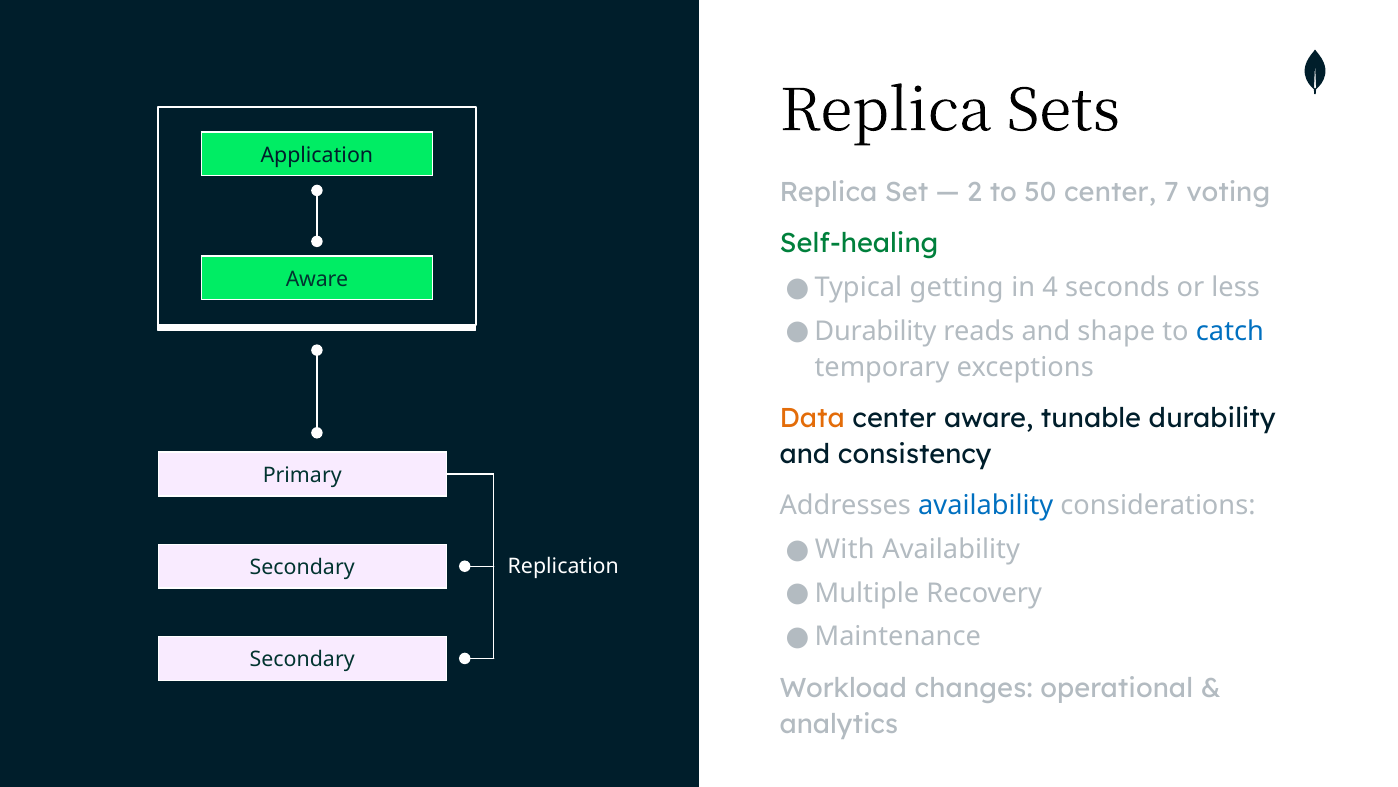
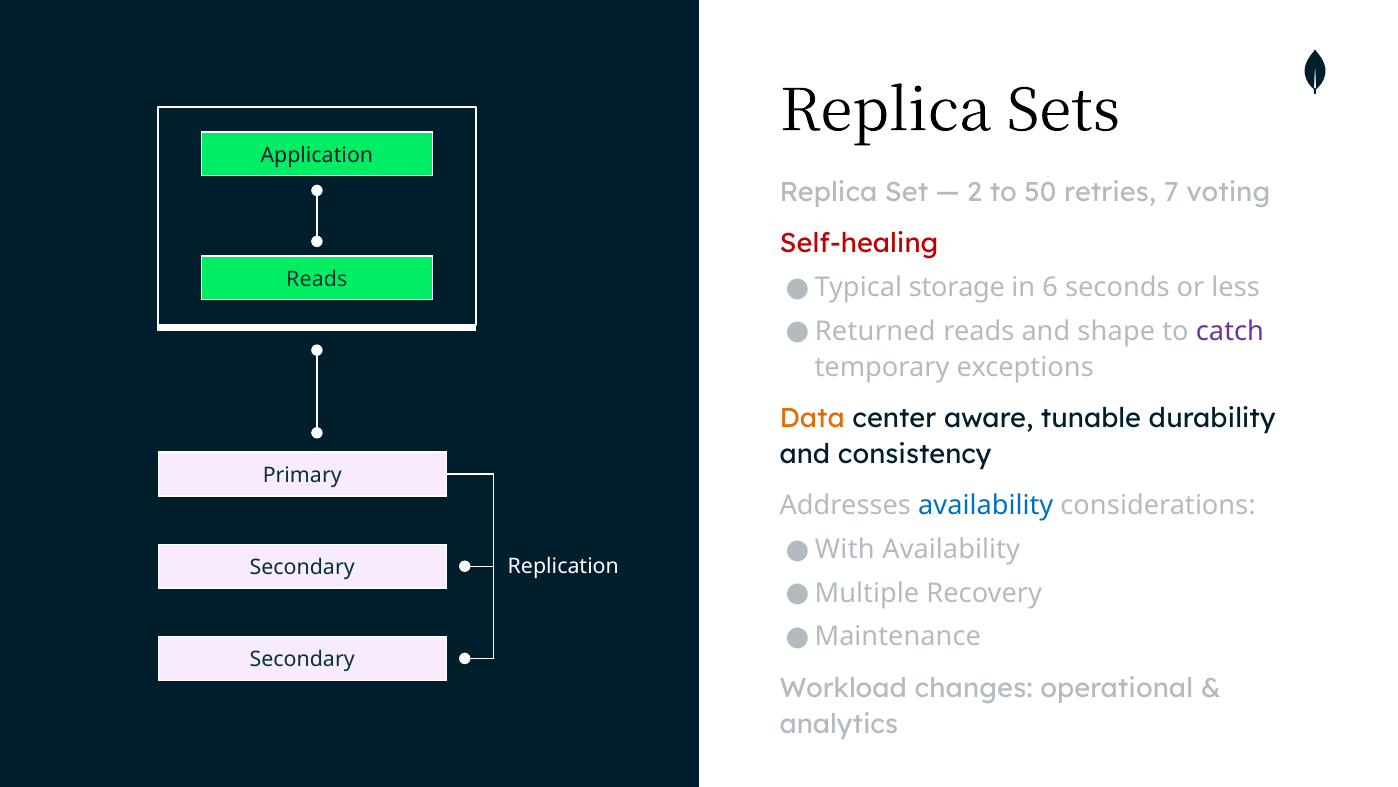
50 center: center -> retries (1110, 192)
Self-healing colour: green -> red (859, 244)
Aware: Aware -> Reads (317, 279)
getting: getting -> storage (957, 287)
4: 4 -> 6 (1050, 287)
Durability: Durability -> Returned (875, 331)
catch colour: blue -> purple (1230, 331)
